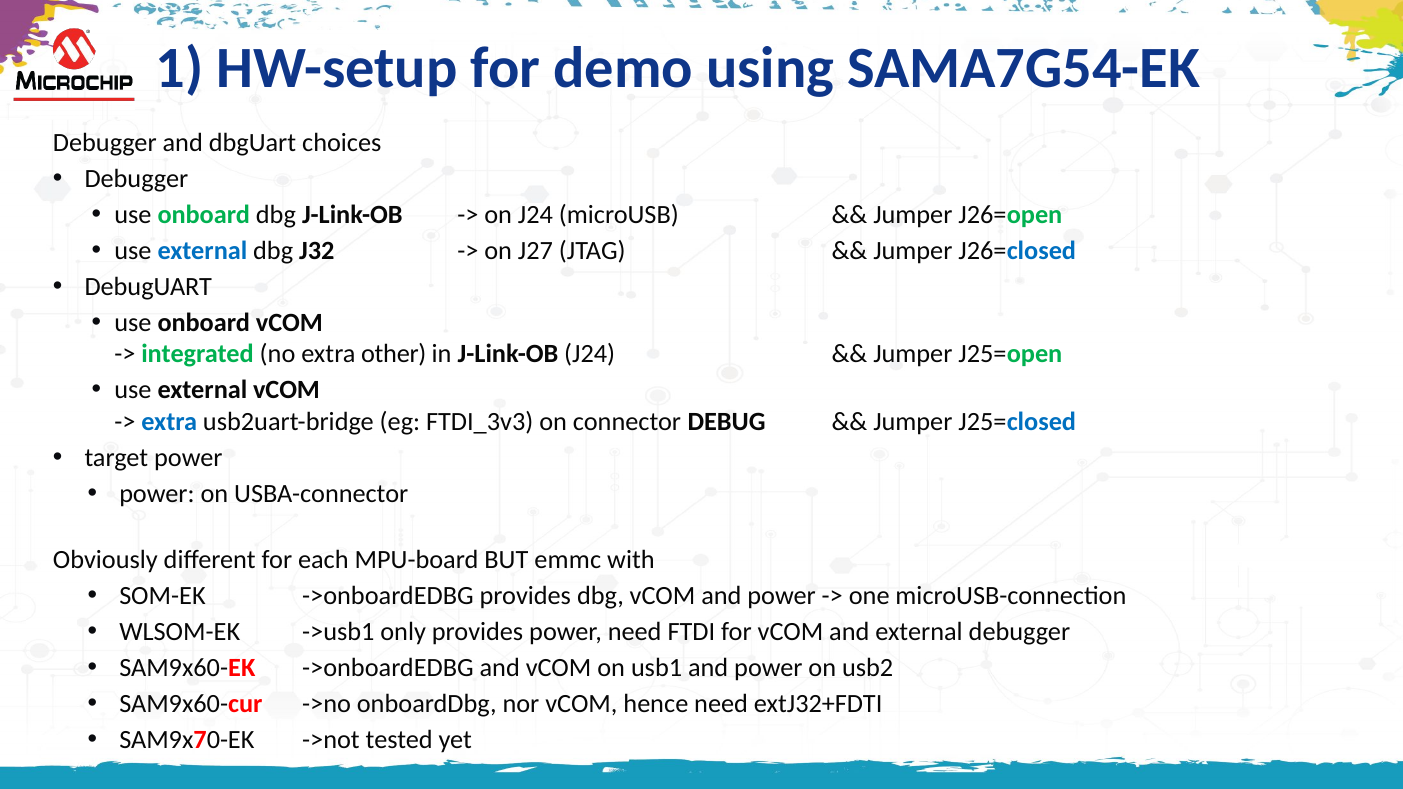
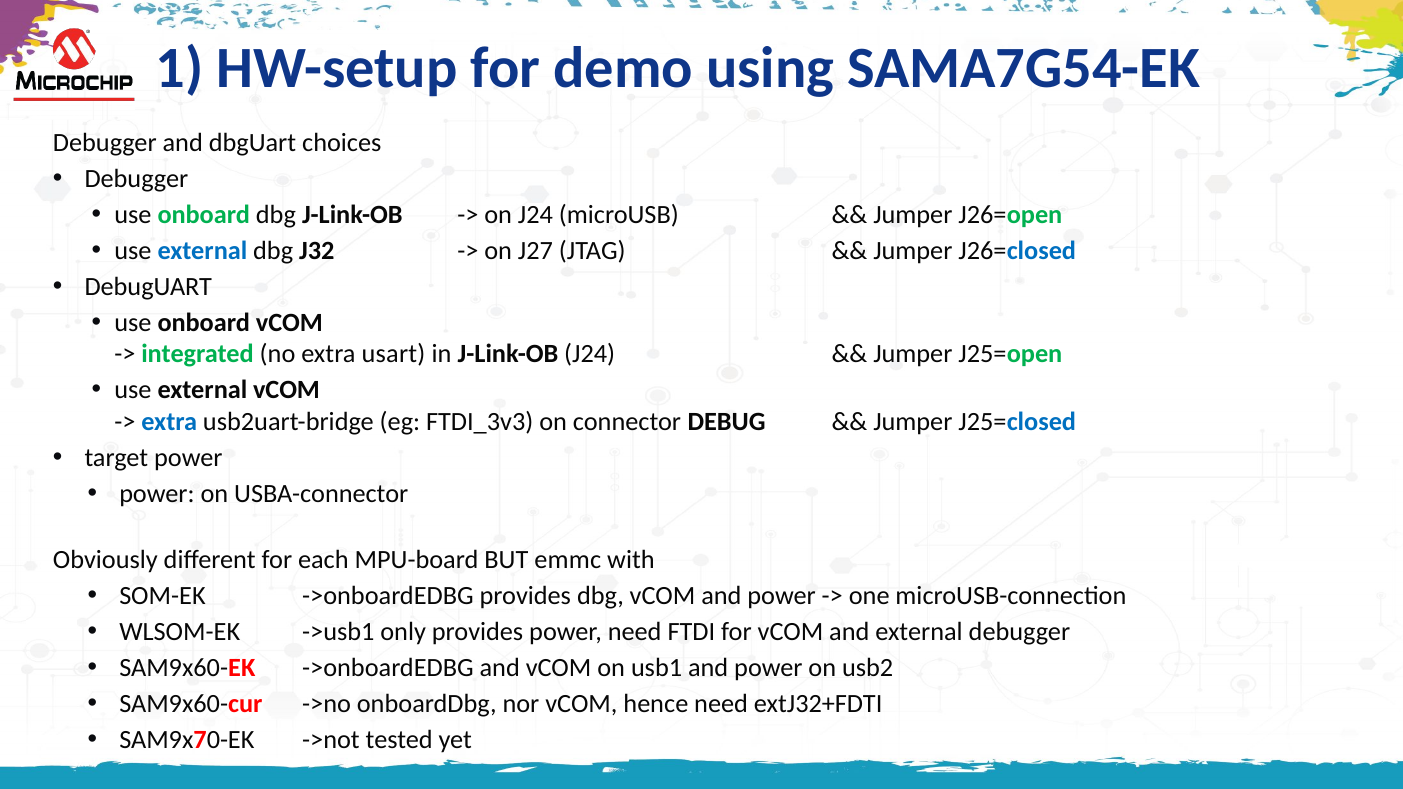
other: other -> usart (393, 354)
